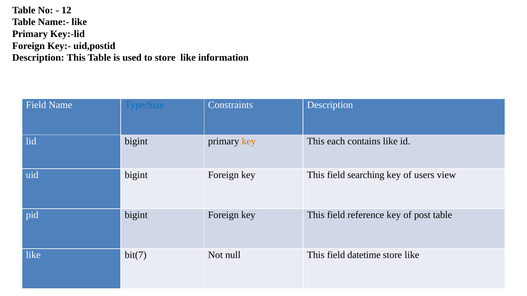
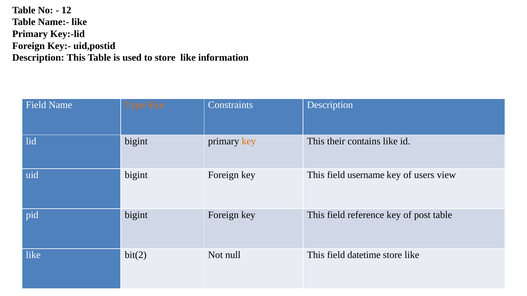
Type/Size colour: blue -> orange (144, 105)
each: each -> their (336, 141)
searching: searching -> username (366, 175)
bit(7: bit(7 -> bit(2 (136, 255)
